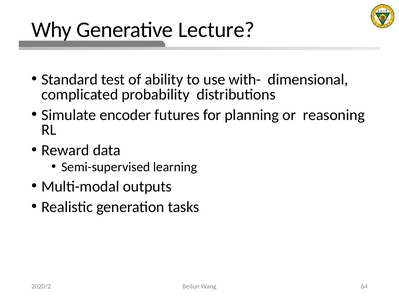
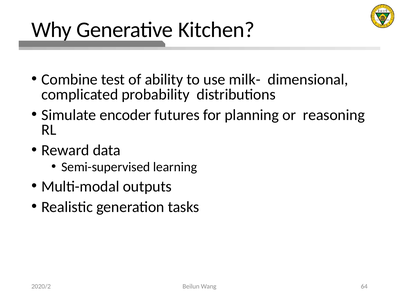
Lecture: Lecture -> Kitchen (216, 30)
Standard: Standard -> Combine (69, 79)
with-: with- -> milk- (245, 79)
